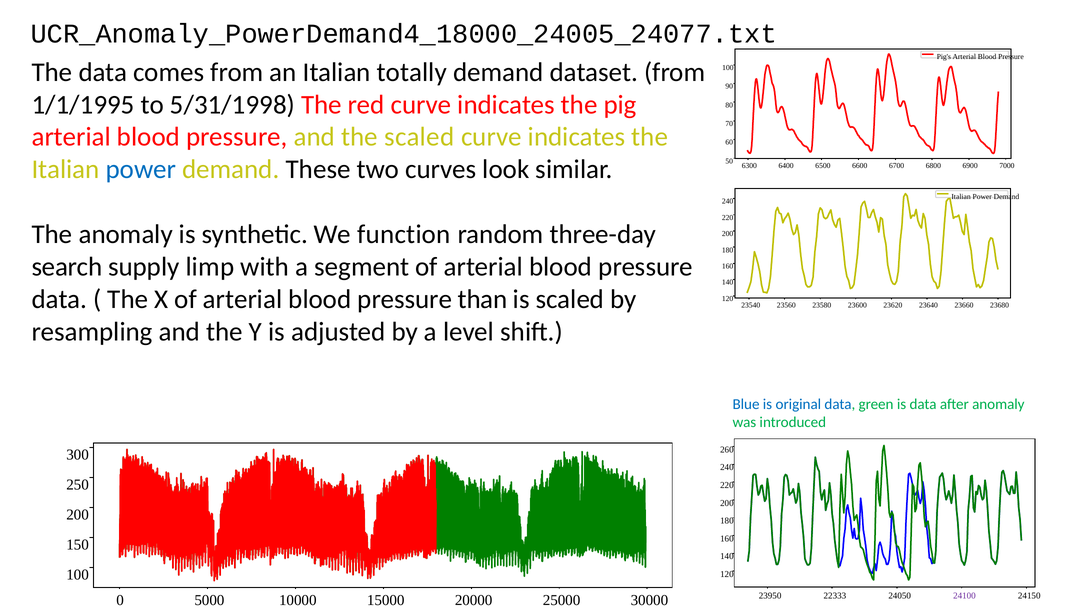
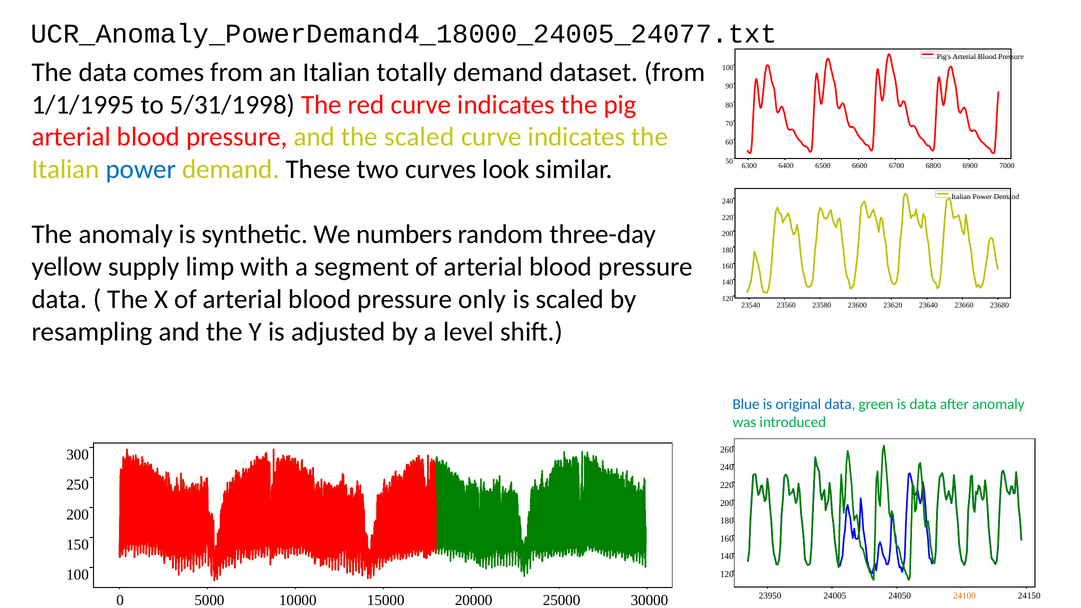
function: function -> numbers (404, 234)
search: search -> yellow (67, 267)
than: than -> only (482, 299)
22333: 22333 -> 24005 (835, 596)
24100 colour: purple -> orange (964, 596)
